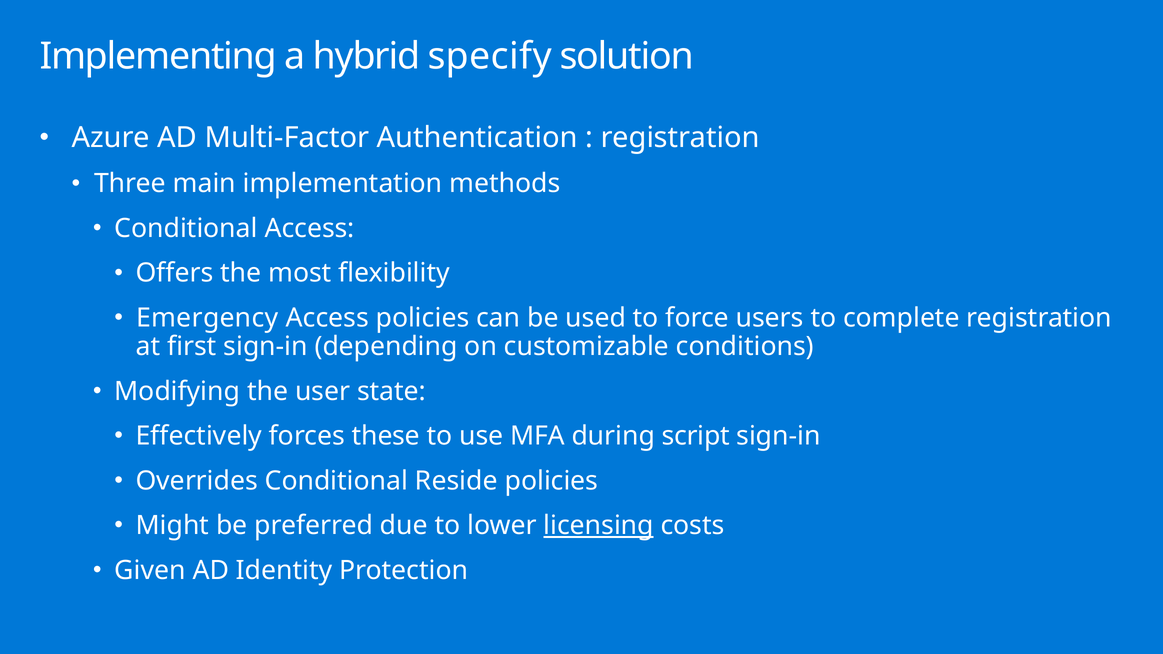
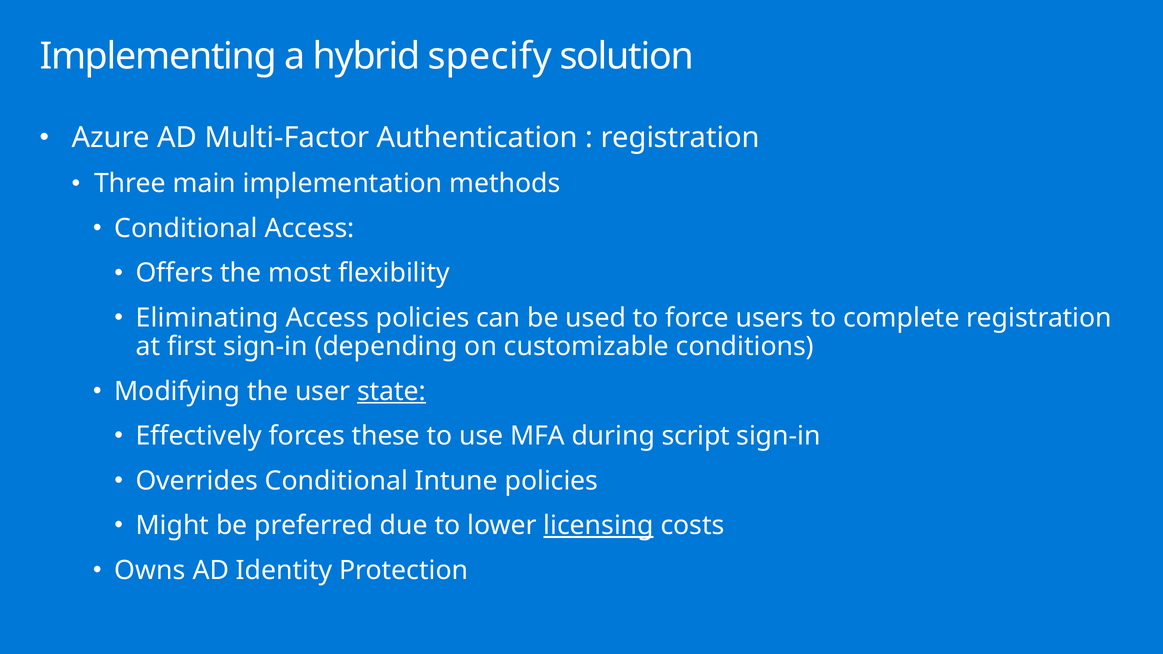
Emergency: Emergency -> Eliminating (207, 318)
state underline: none -> present (391, 391)
Reside: Reside -> Intune (456, 481)
Given: Given -> Owns (150, 570)
